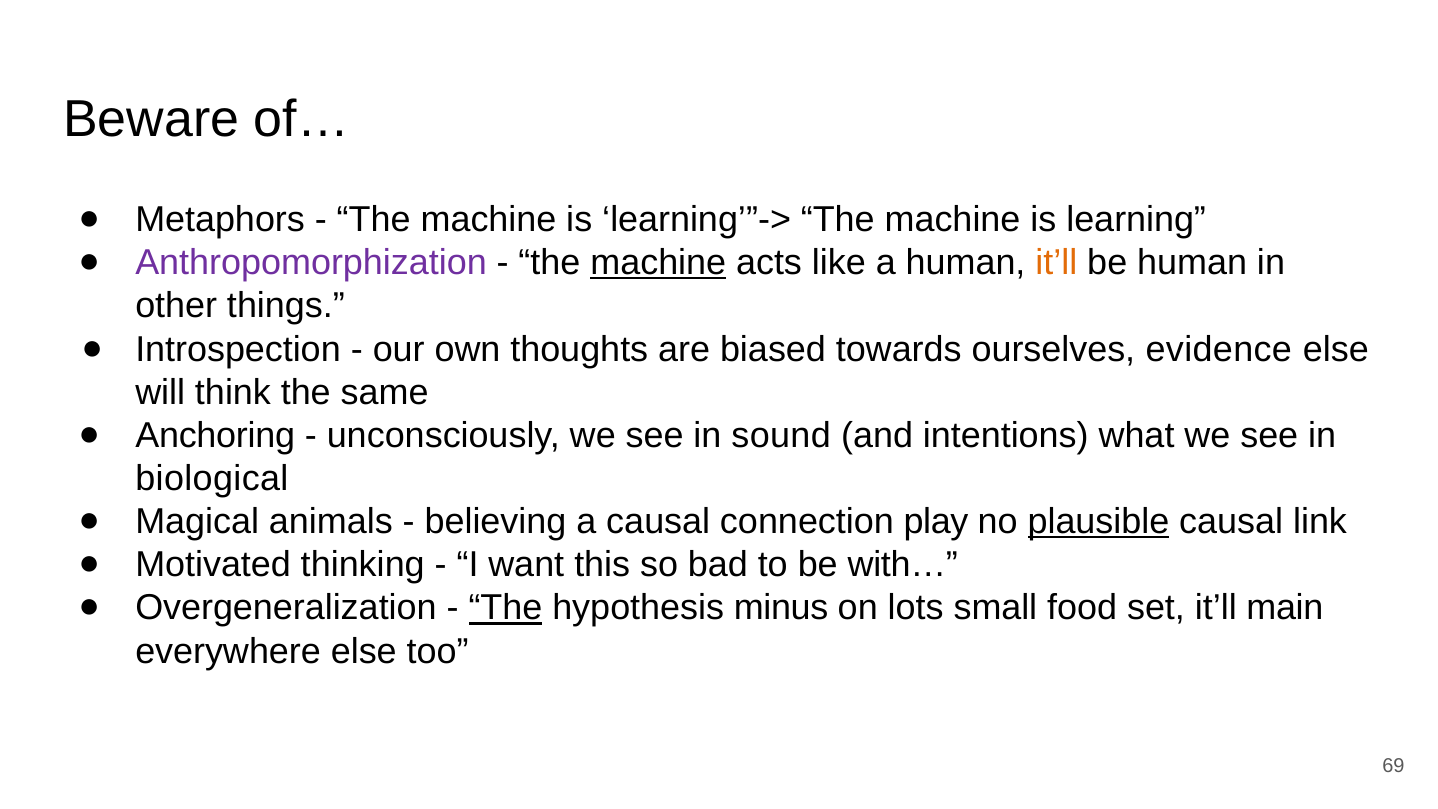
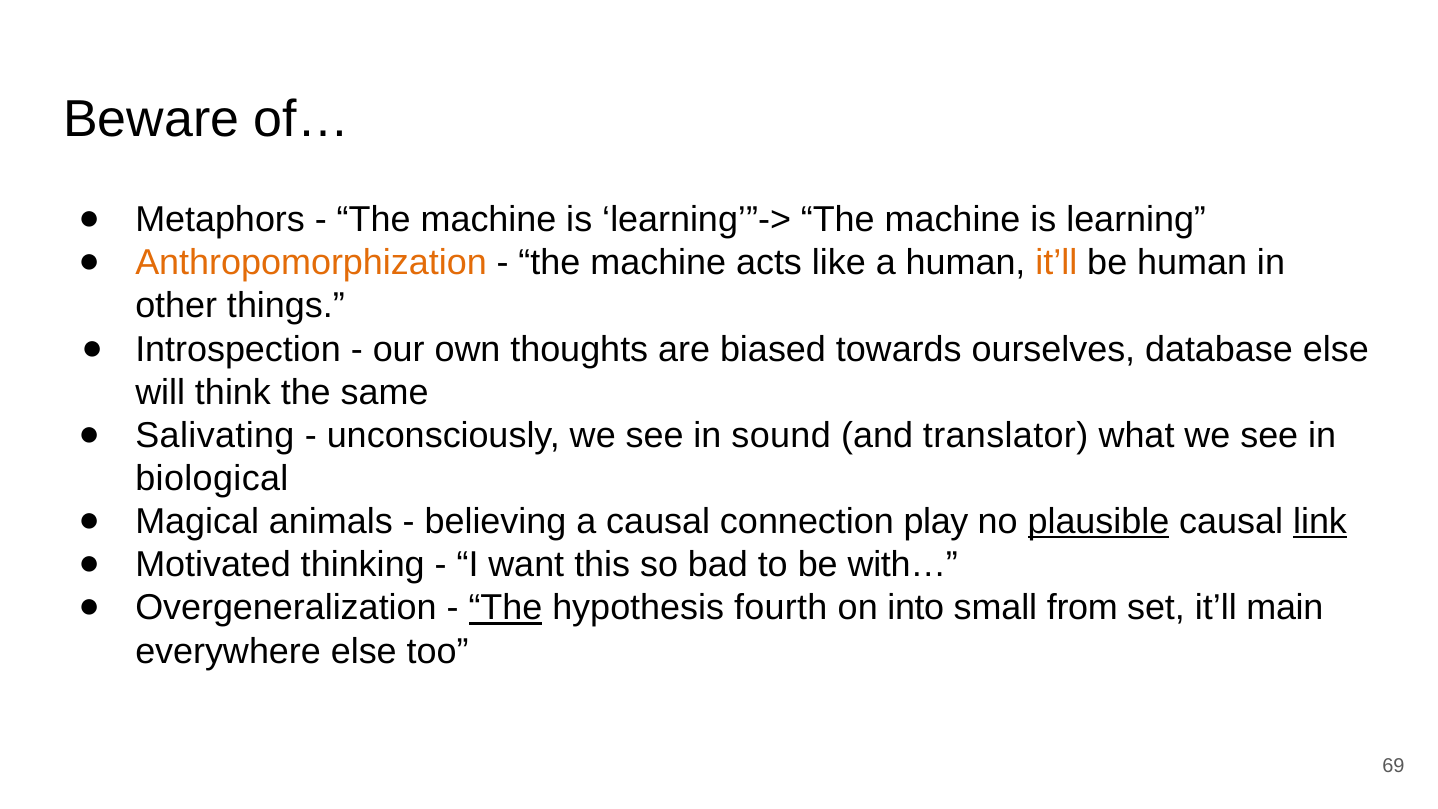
Anthropomorphization colour: purple -> orange (311, 263)
machine underline: present -> none (658, 263)
evidence: evidence -> database (1219, 349)
Anchoring: Anchoring -> Salivating (215, 435)
intentions: intentions -> translator (1006, 435)
link underline: none -> present (1320, 522)
minus: minus -> fourth (781, 608)
lots: lots -> into (916, 608)
food: food -> from (1082, 608)
